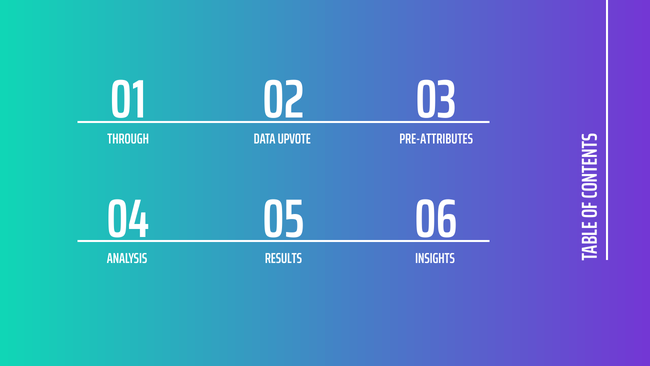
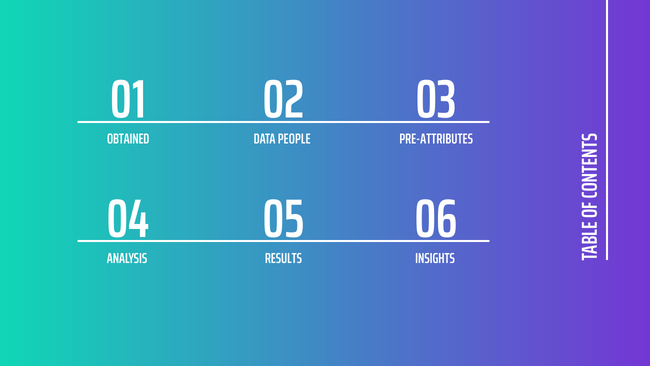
THROUGH: THROUGH -> OBTAINED (128, 139)
UPVOTE: UPVOTE -> PEOPLE (294, 139)
